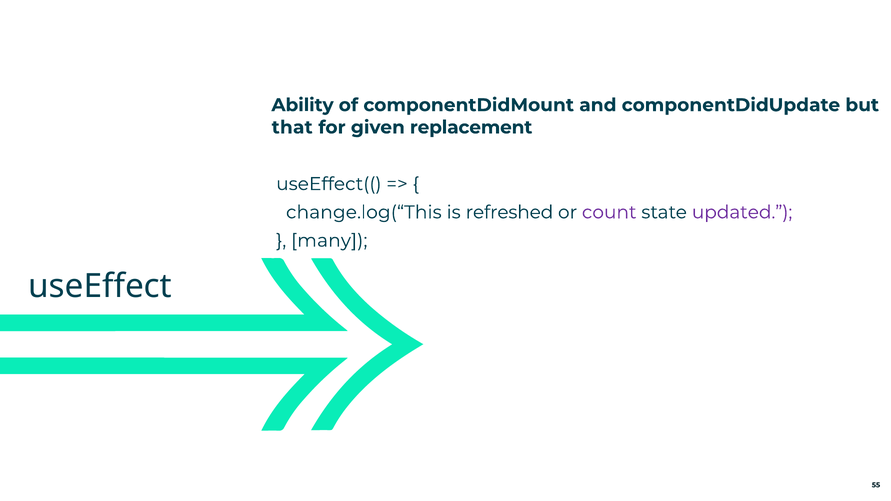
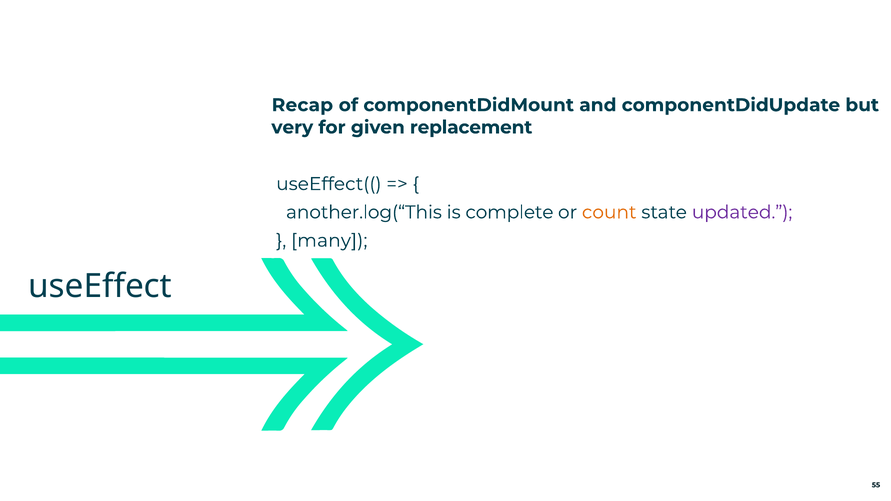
Ability: Ability -> Recap (302, 105)
that: that -> very (292, 127)
change.log(“This: change.log(“This -> another.log(“This (364, 212)
refreshed: refreshed -> complete (509, 212)
count colour: purple -> orange (609, 212)
